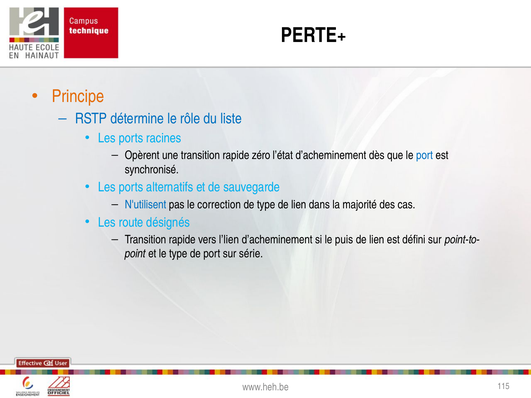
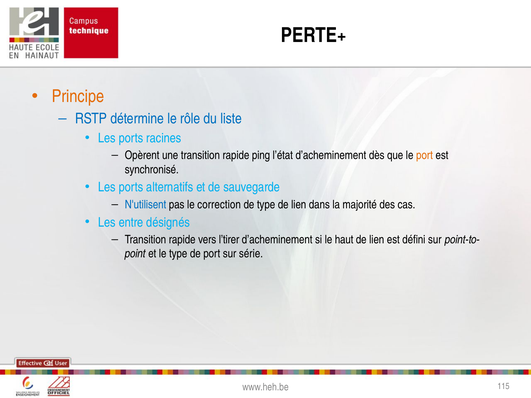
zéro: zéro -> ping (261, 155)
port colour: blue -> orange (424, 155)
route: route -> entre (131, 222)
l’lien: l’lien -> l’tirer (229, 240)
puis: puis -> haut (344, 240)
